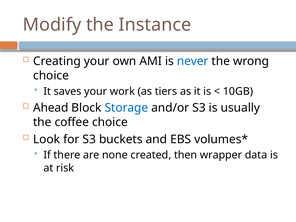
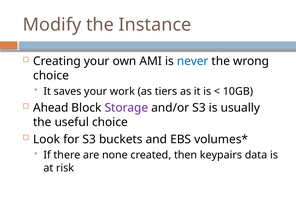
Storage colour: blue -> purple (126, 108)
coffee: coffee -> useful (72, 122)
wrapper: wrapper -> keypairs (221, 155)
